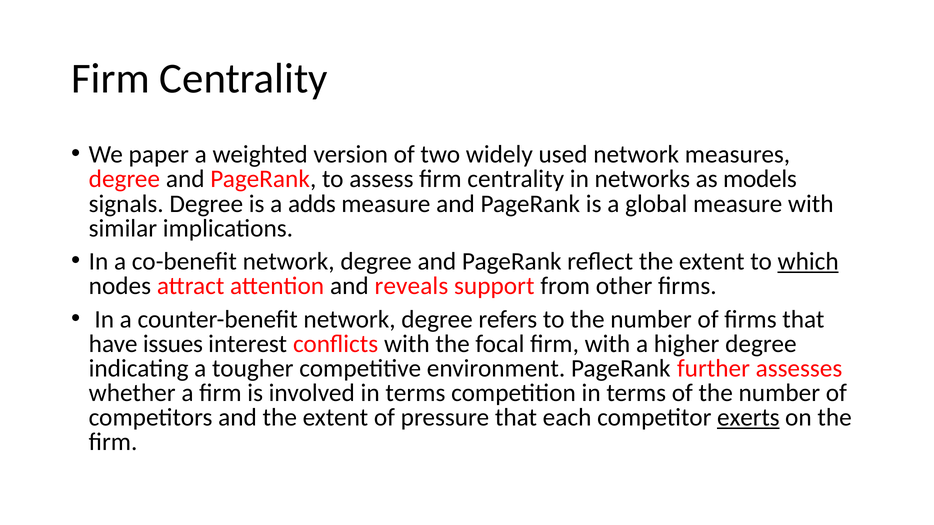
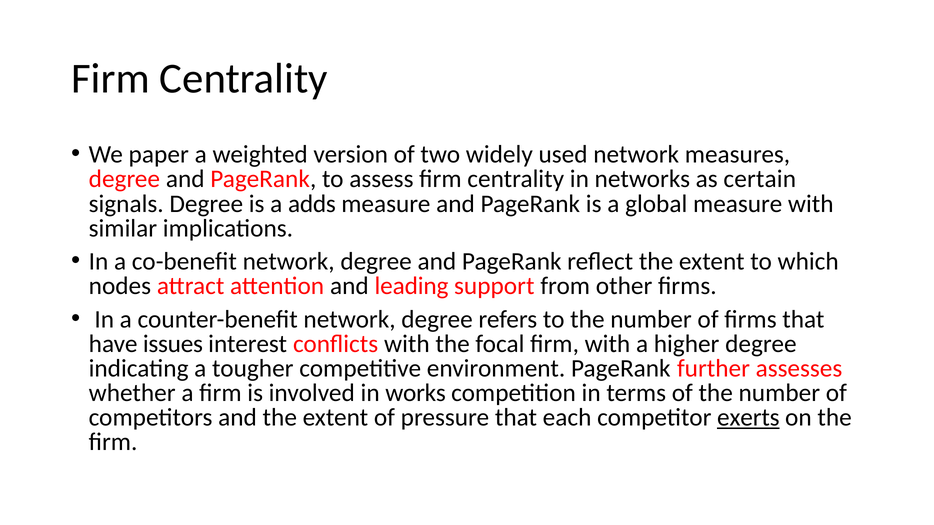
models: models -> certain (760, 179)
which underline: present -> none (808, 262)
reveals: reveals -> leading (412, 286)
involved in terms: terms -> works (416, 393)
